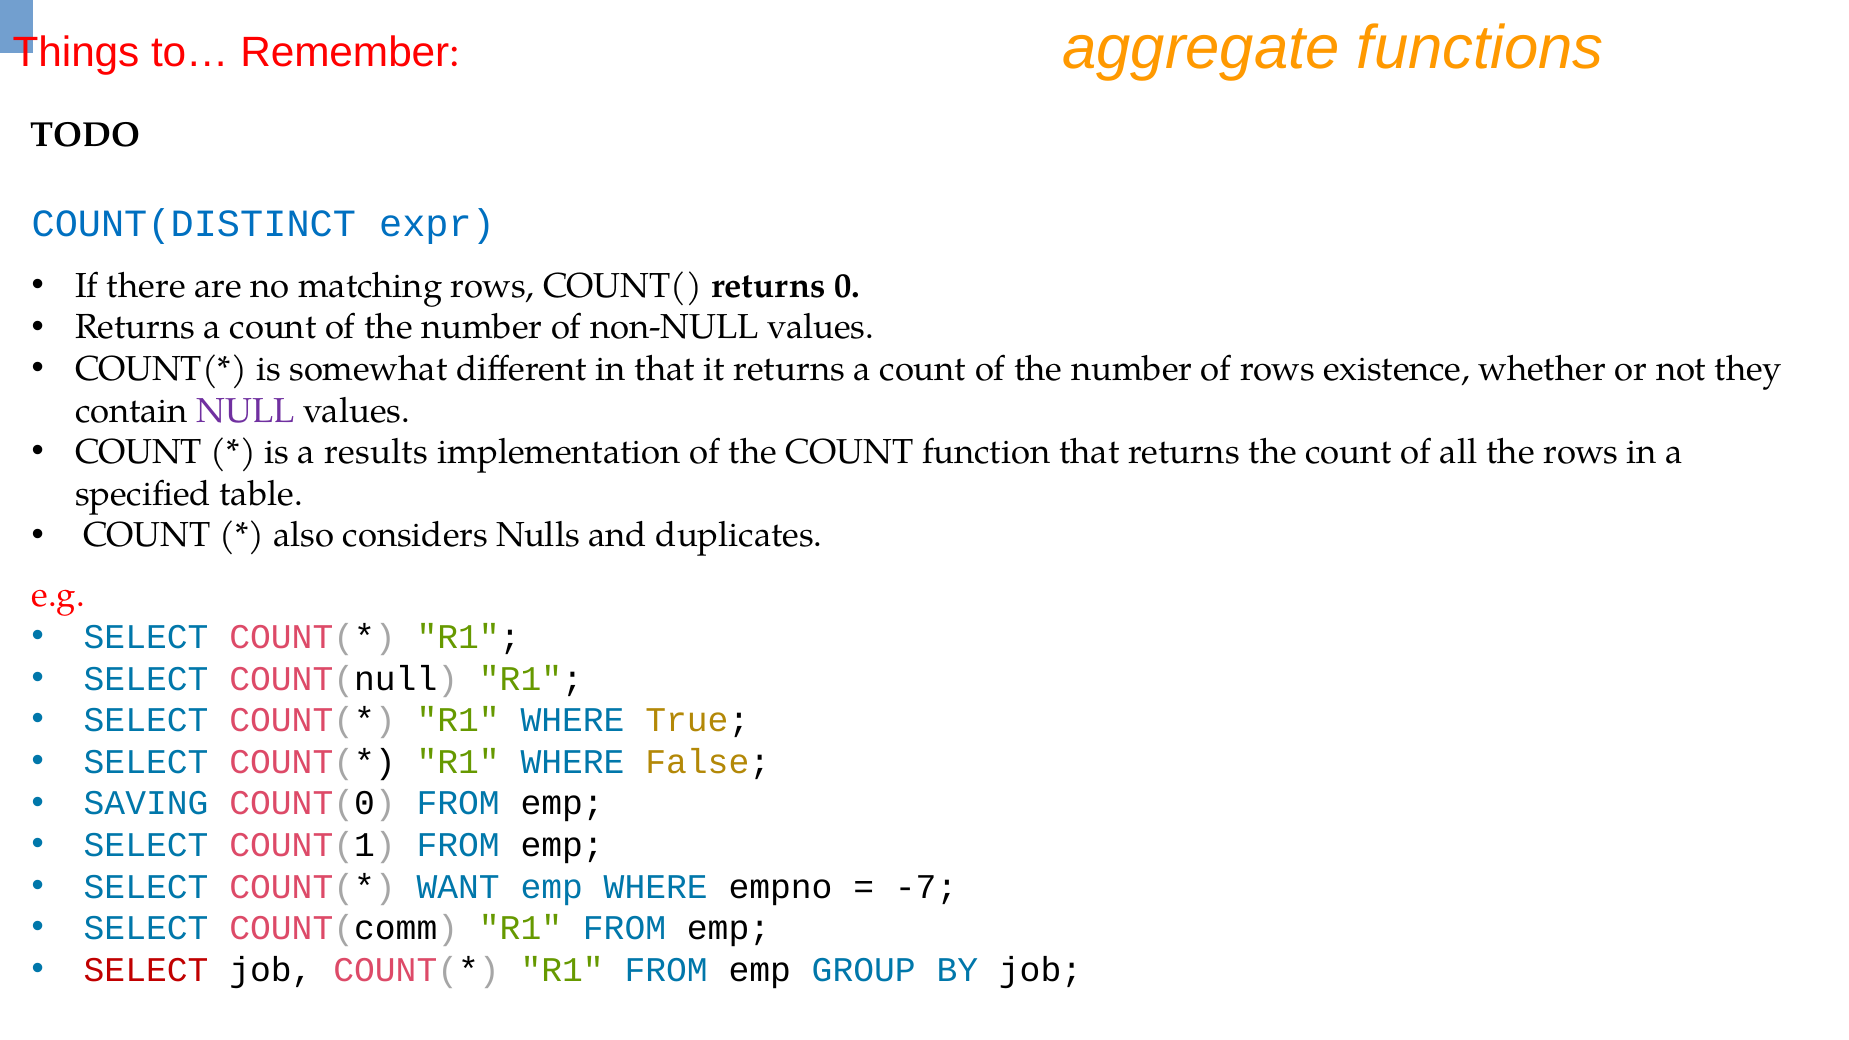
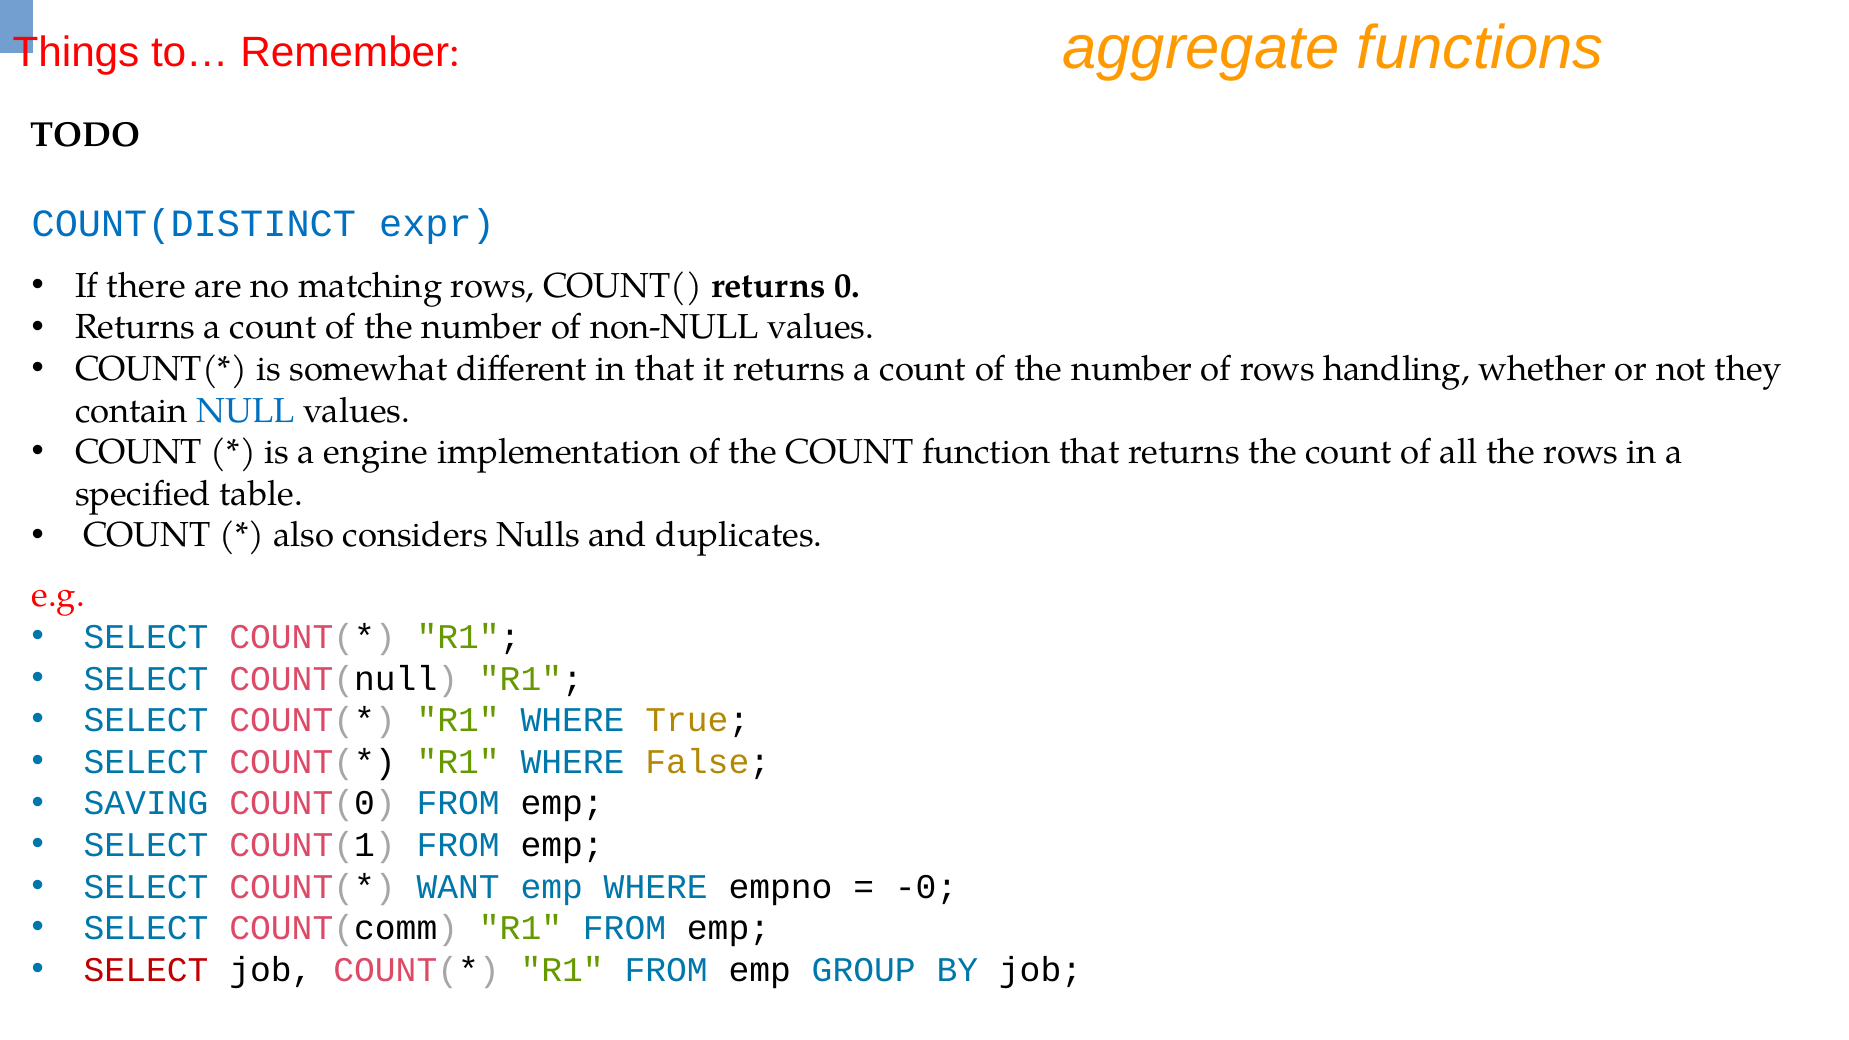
existence: existence -> handling (1397, 369)
NULL colour: purple -> blue (246, 411)
results: results -> engine (376, 452)
-7: -7 -> -0 (926, 887)
